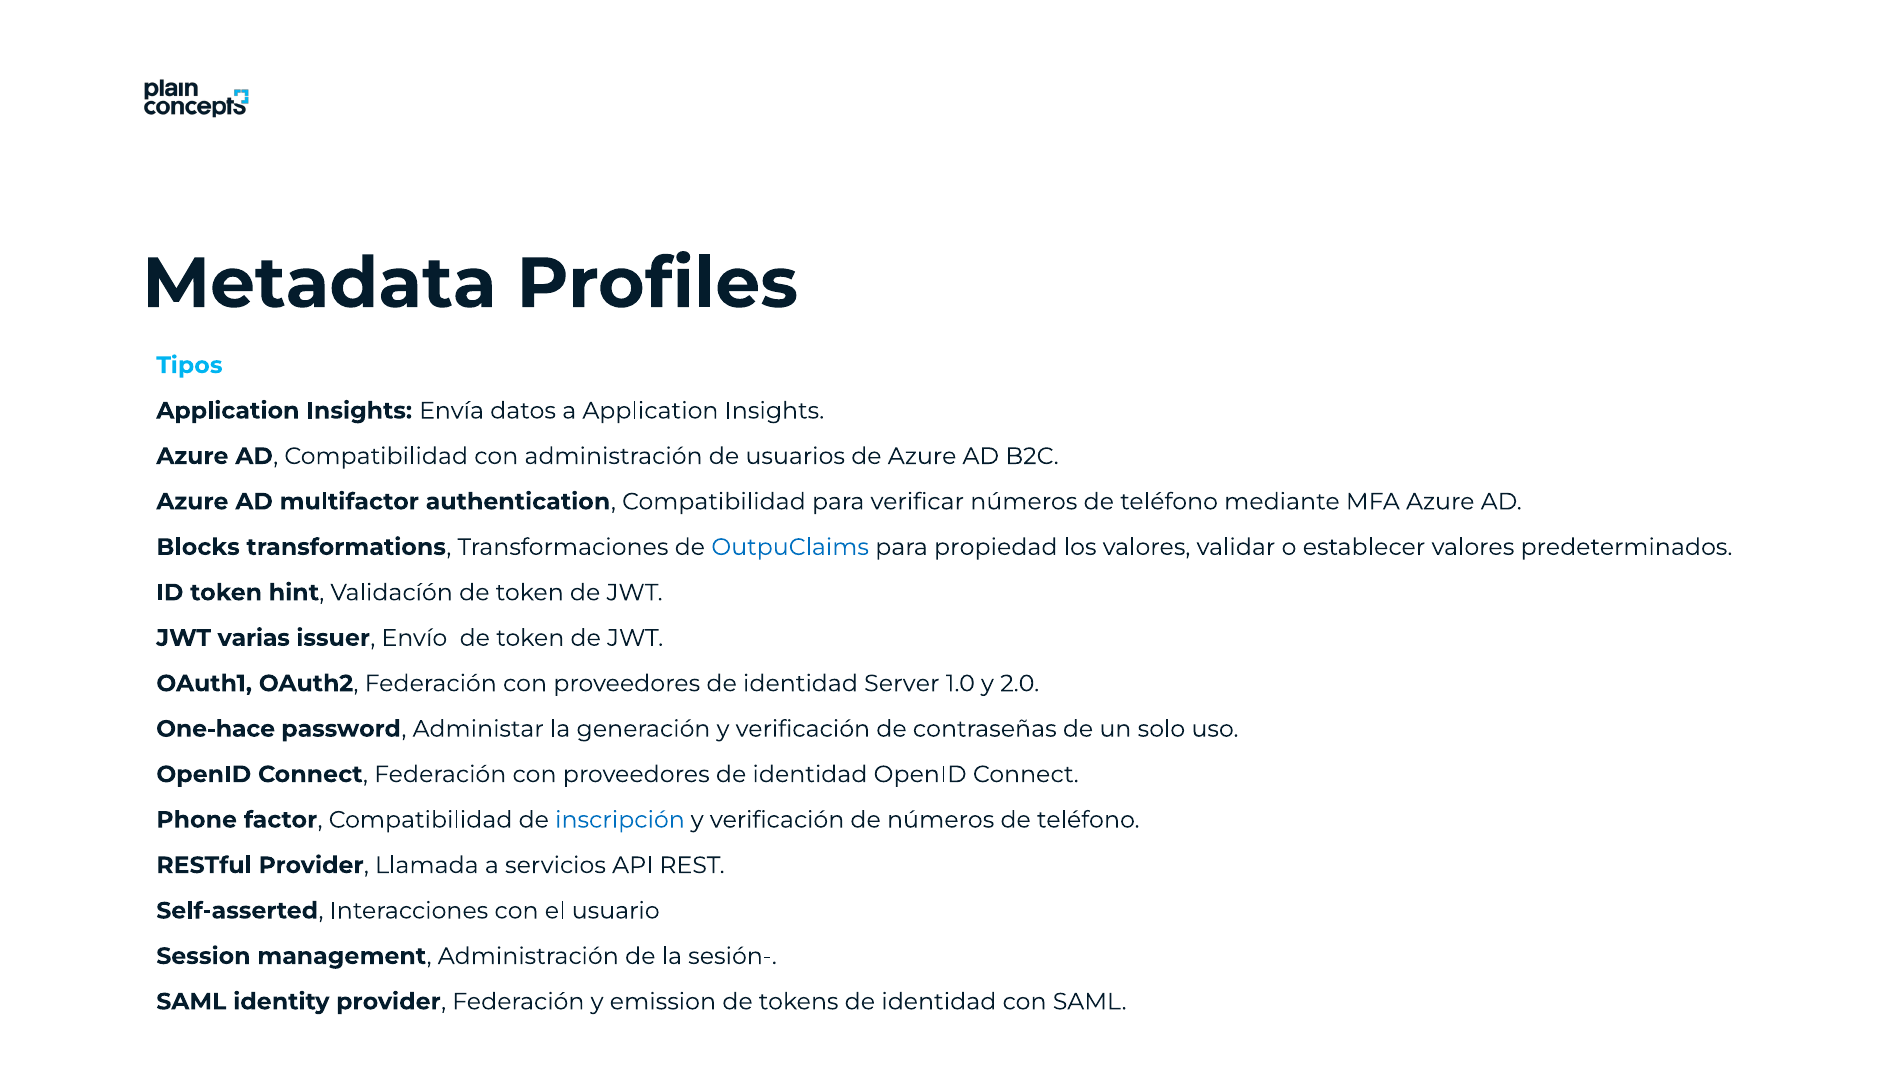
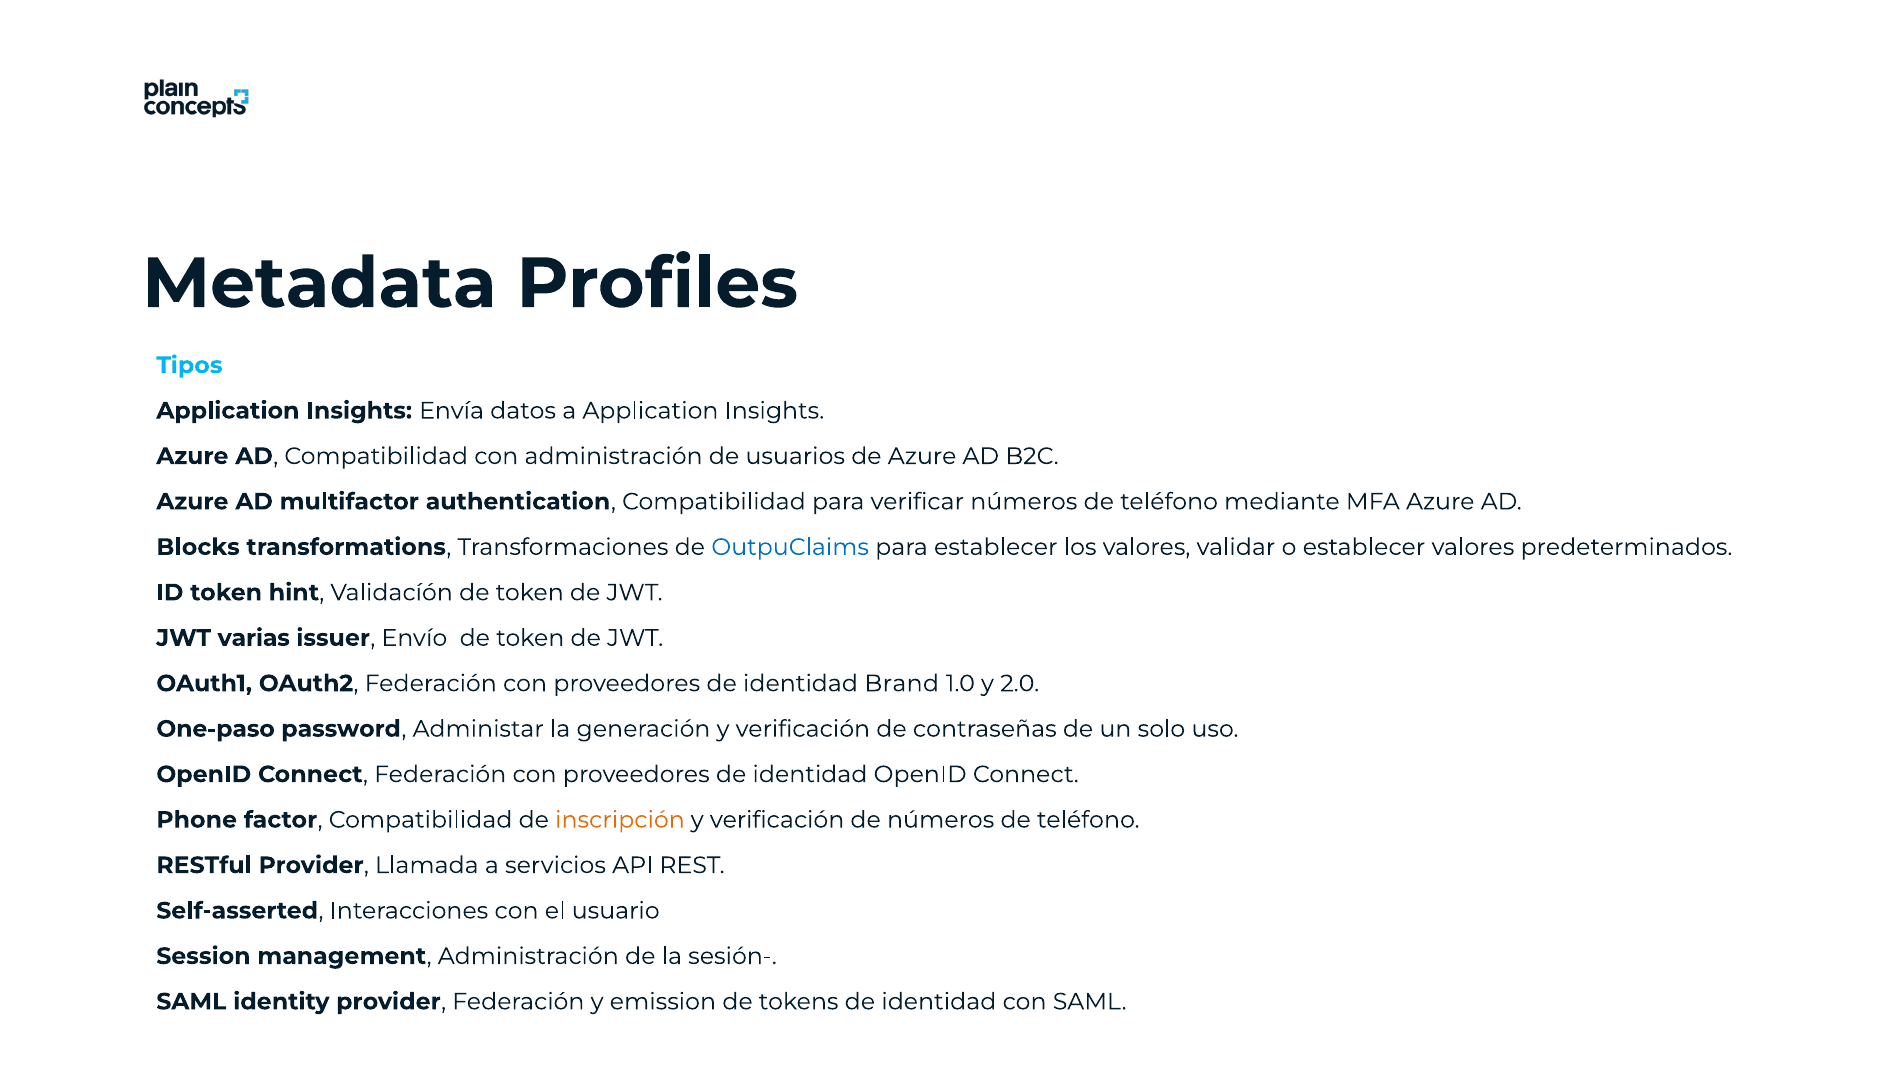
para propiedad: propiedad -> establecer (996, 547)
Server: Server -> Brand (902, 683)
One-hace: One-hace -> One-paso (216, 729)
inscripción colour: blue -> orange (620, 820)
